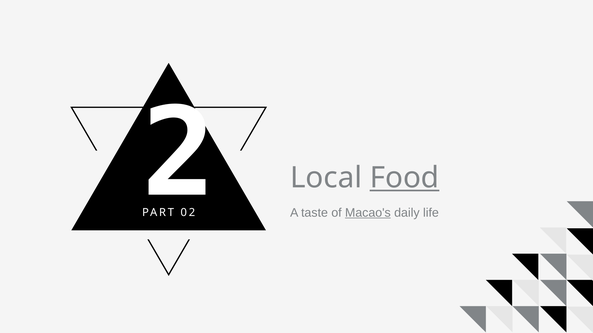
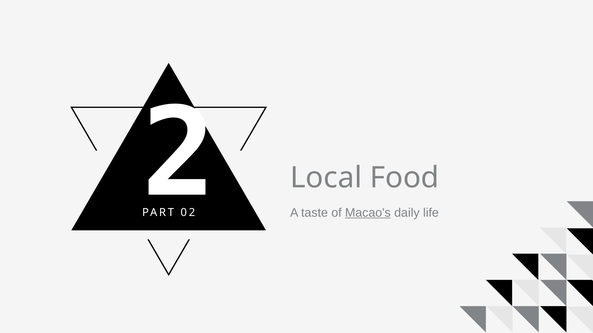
Food underline: present -> none (404, 178)
